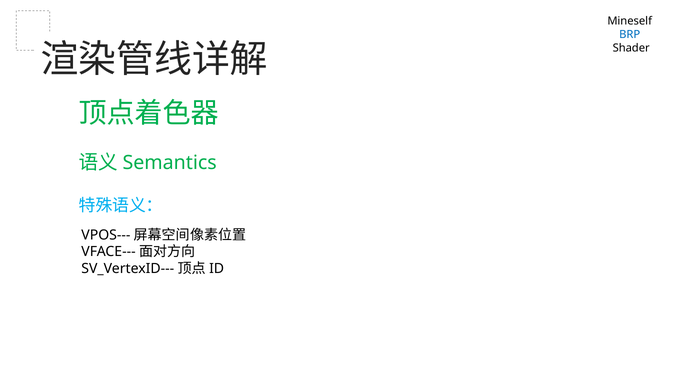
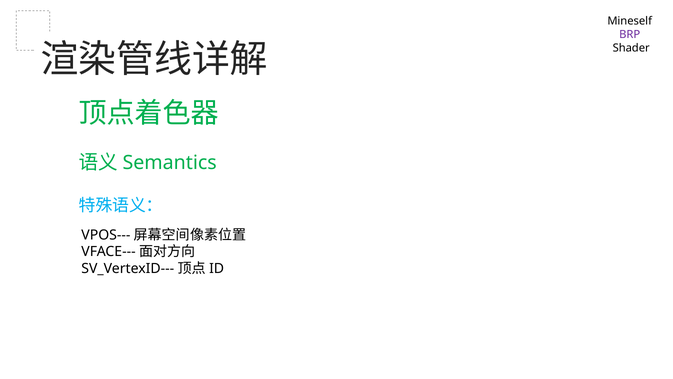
BRP colour: blue -> purple (630, 34)
